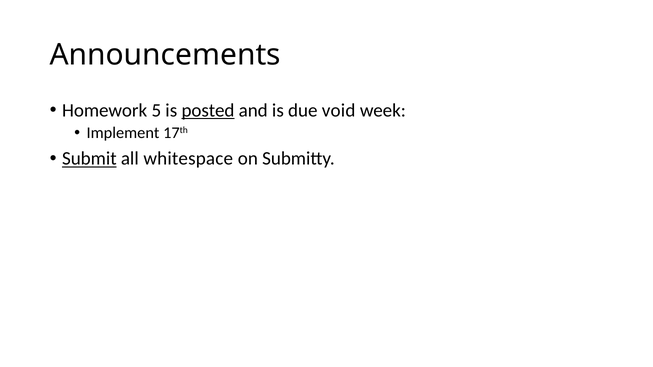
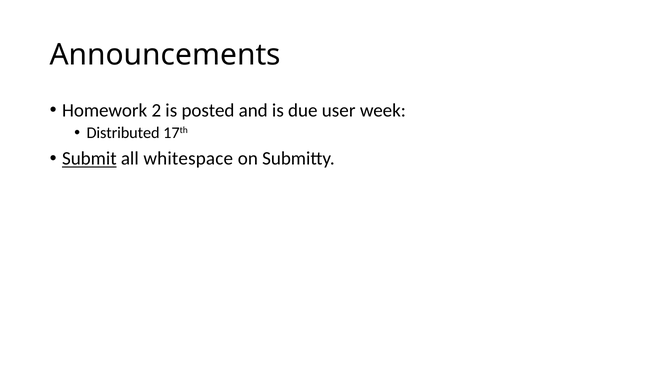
5: 5 -> 2 (156, 110)
posted underline: present -> none (208, 110)
void: void -> user (339, 110)
Implement: Implement -> Distributed (123, 133)
